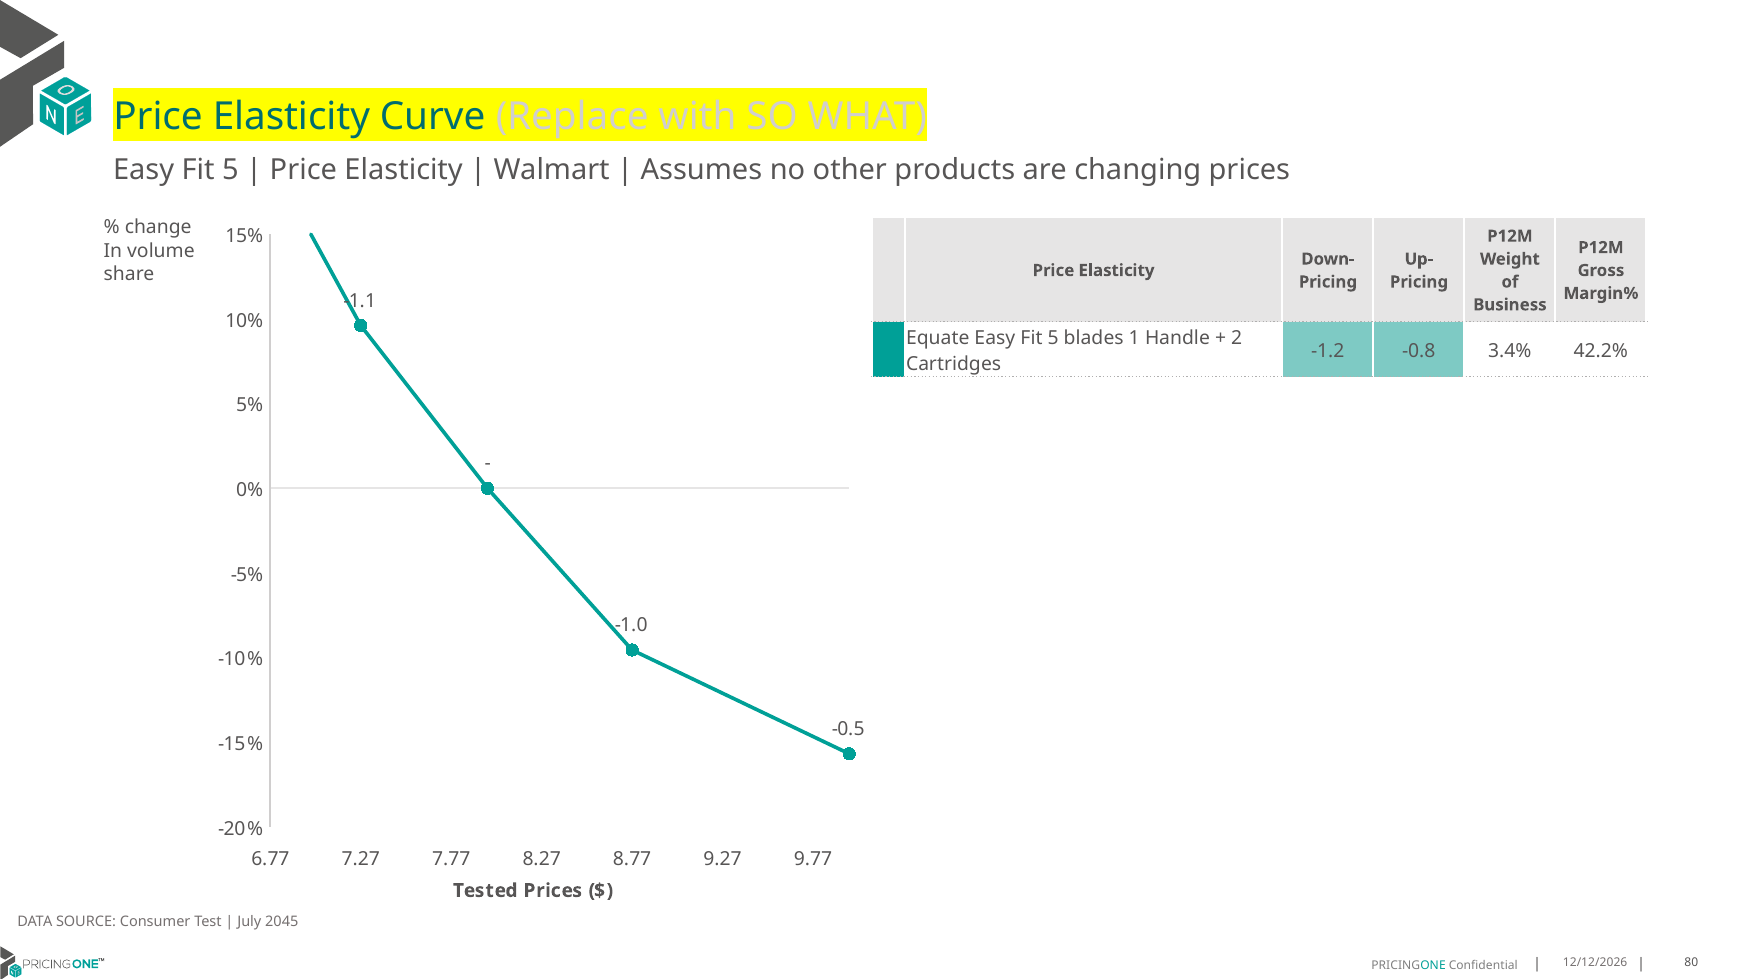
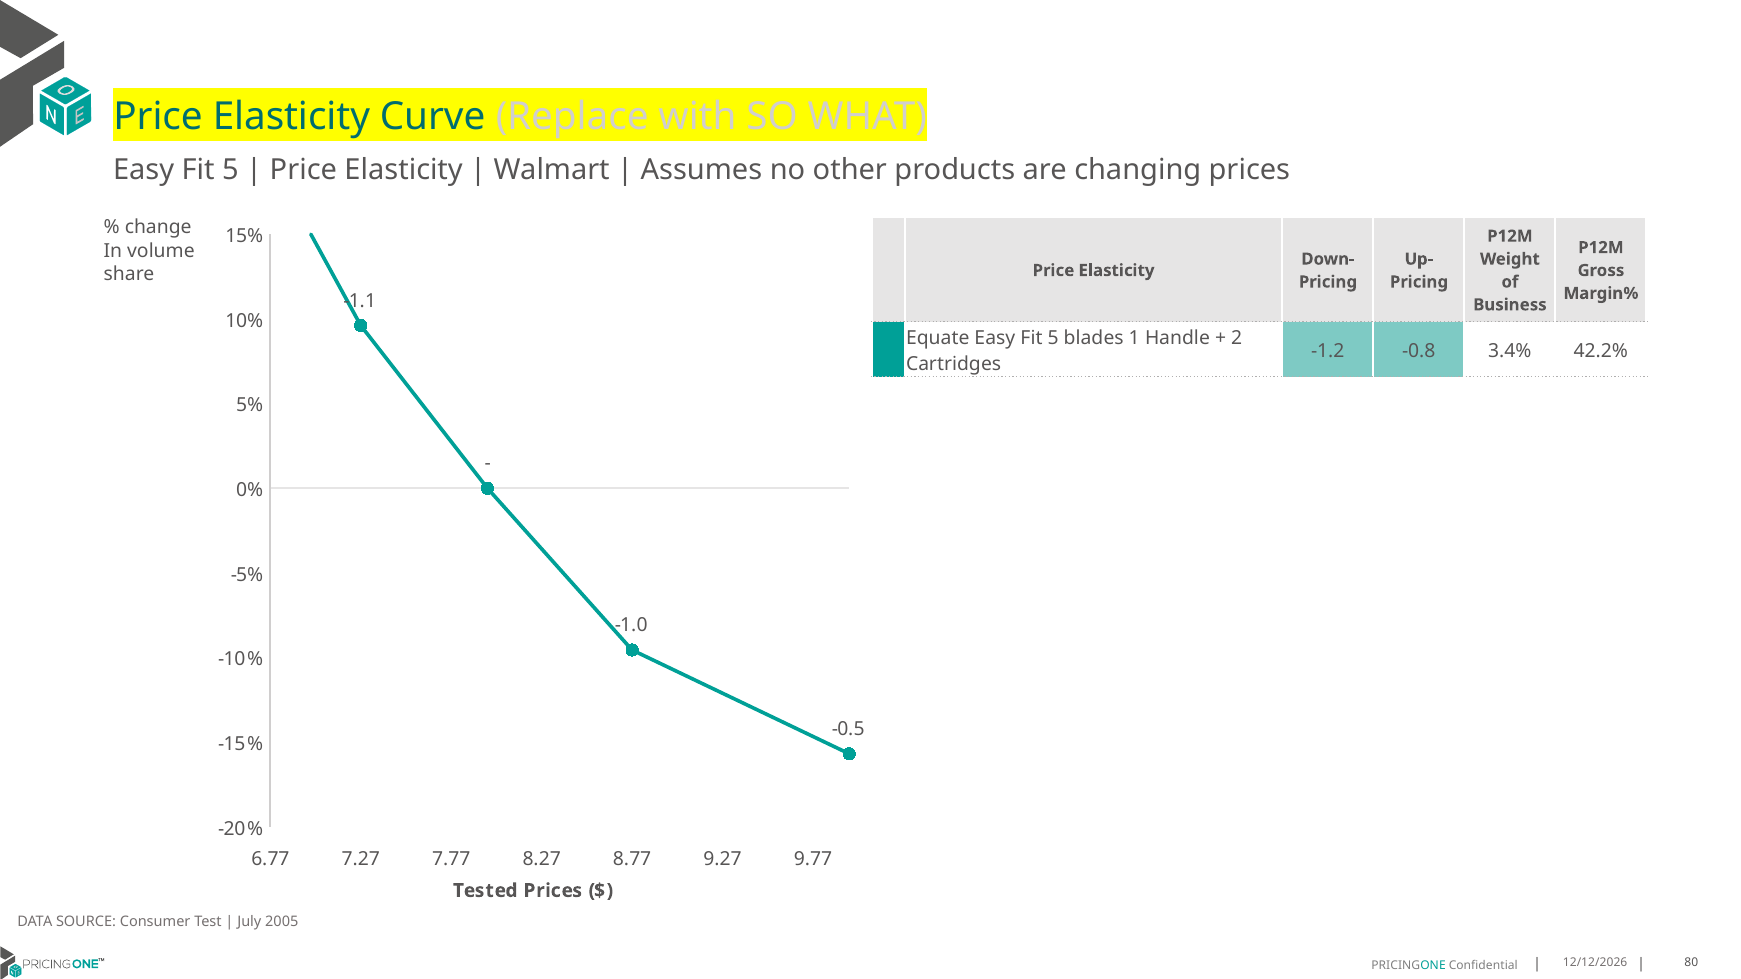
2045: 2045 -> 2005 (282, 922)
